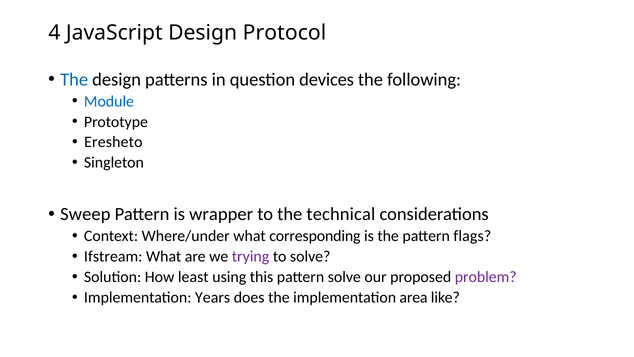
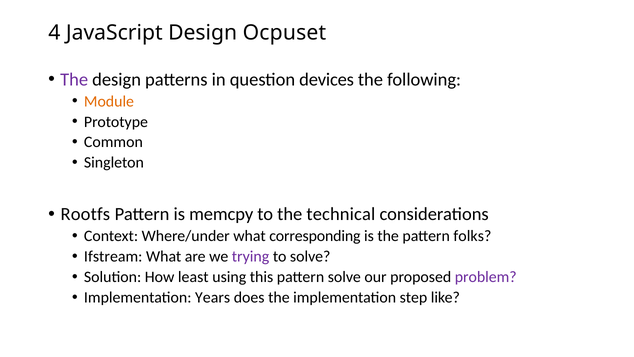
Protocol: Protocol -> Ocpuset (284, 33)
The colour: blue -> purple (74, 79)
Module colour: blue -> orange (109, 101)
Eresheto: Eresheto -> Common (113, 142)
Sweep: Sweep -> Rootfs (85, 214)
wrapper: wrapper -> memcpy (221, 214)
flags: flags -> folks (472, 236)
area: area -> step (413, 297)
